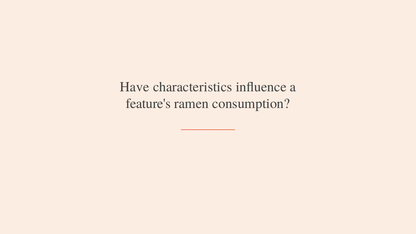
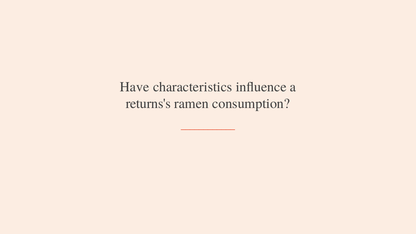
feature's: feature's -> returns's (148, 103)
